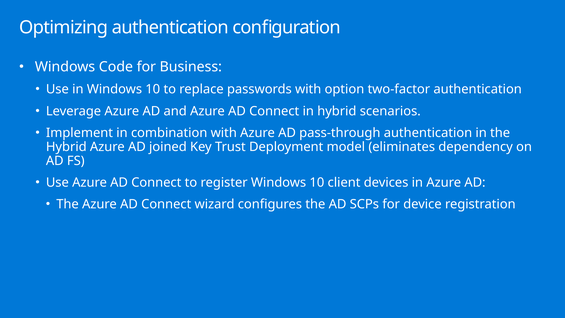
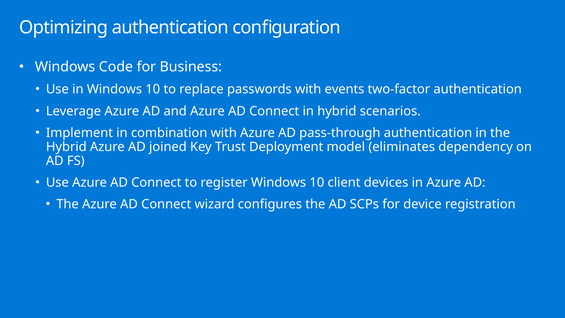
option: option -> events (344, 89)
